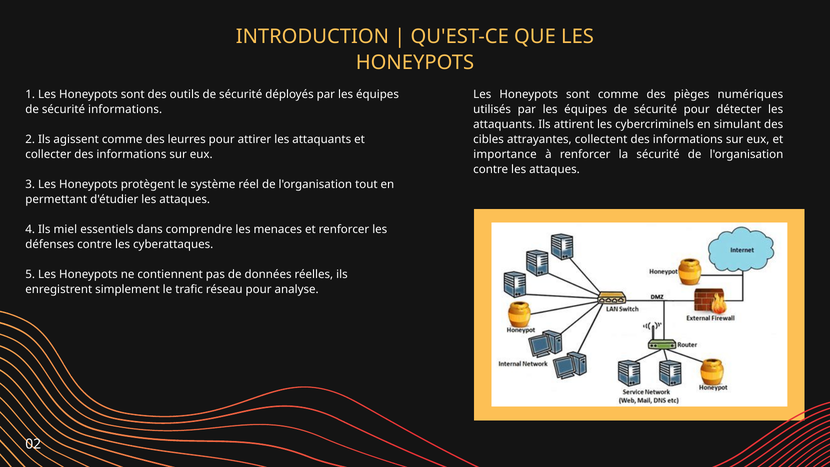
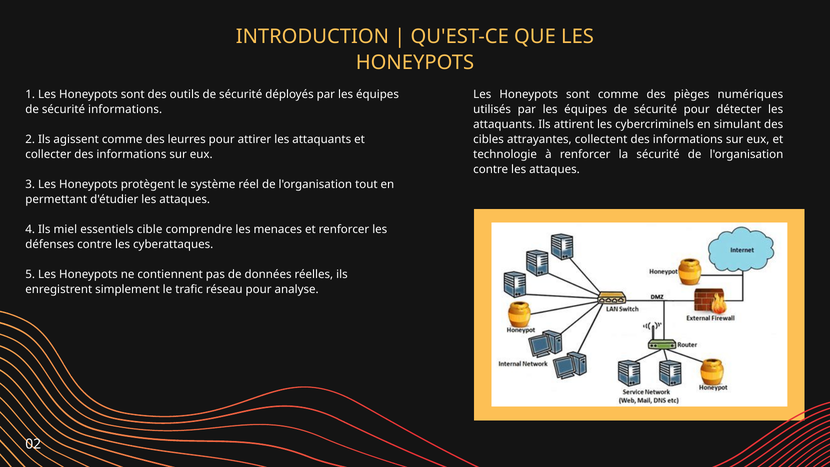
importance: importance -> technologie (505, 154)
dans: dans -> cible (150, 229)
